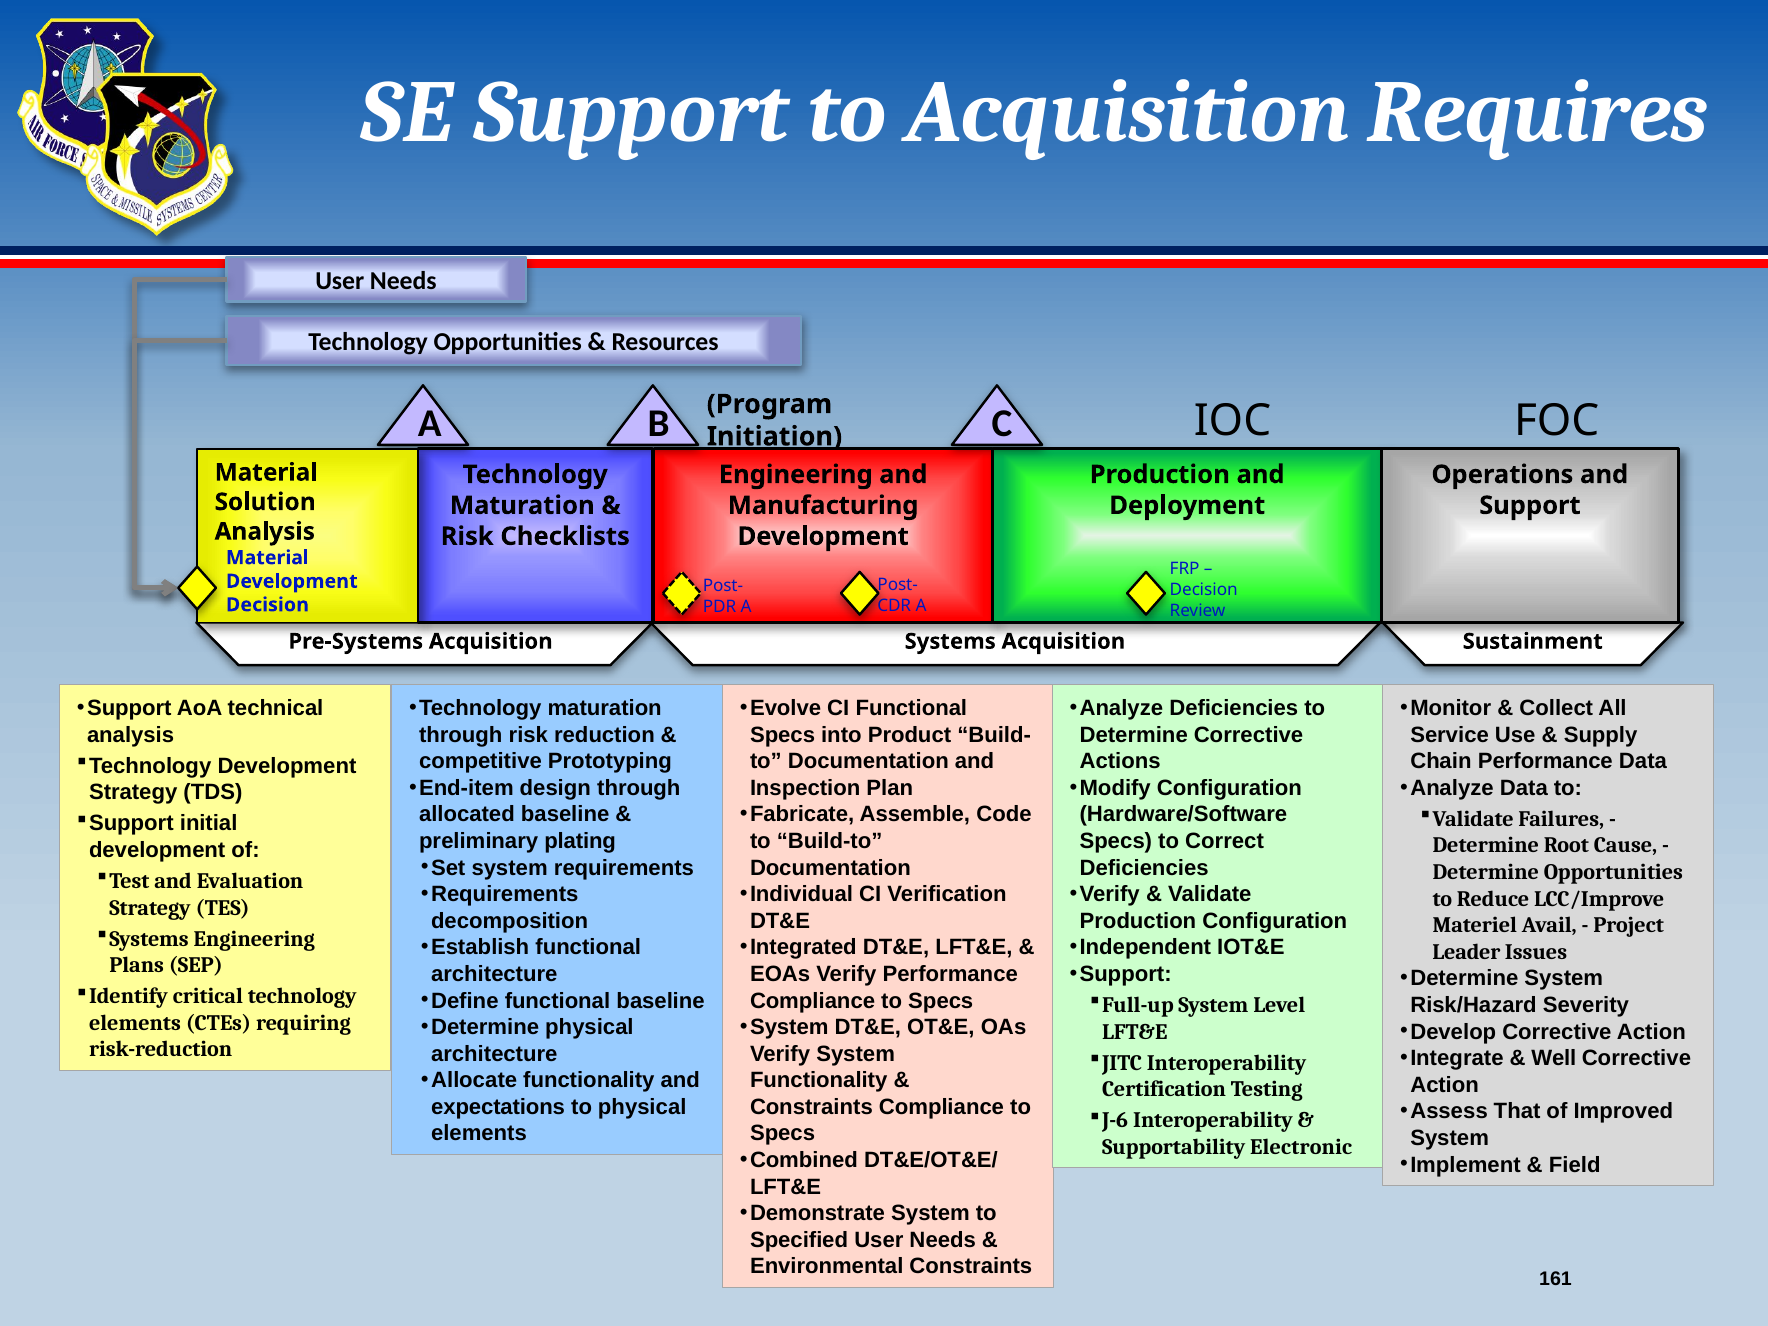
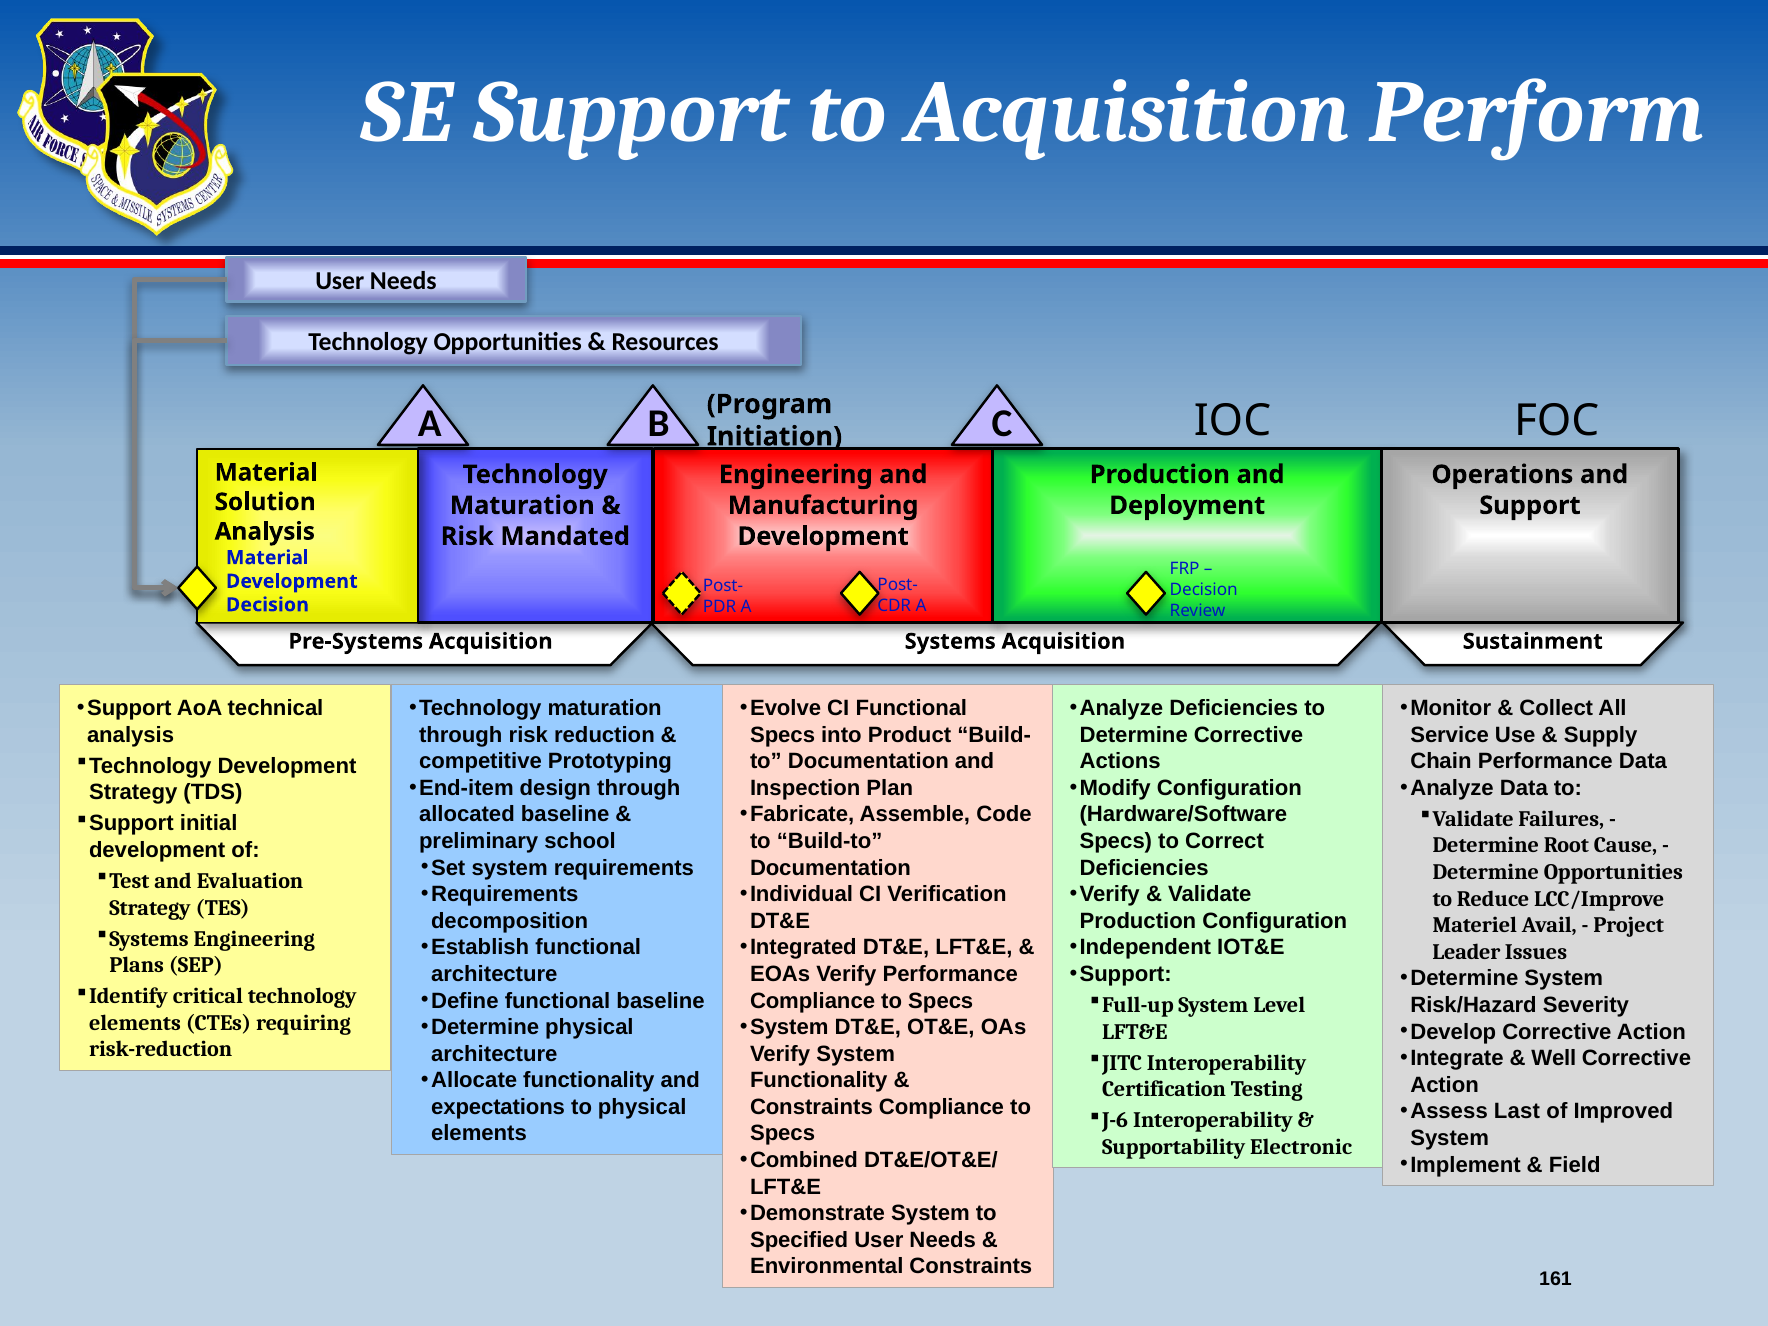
Requires: Requires -> Perform (1537, 112)
Checklists: Checklists -> Mandated (565, 536)
plating: plating -> school (580, 841)
That: That -> Last (1517, 1112)
